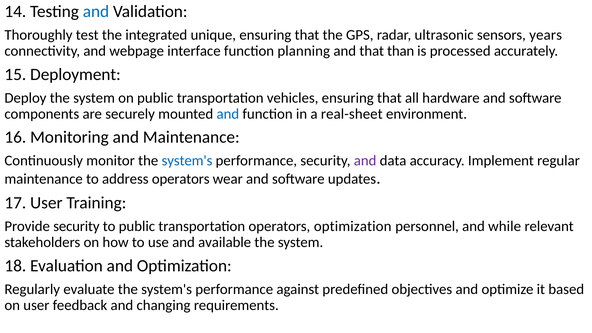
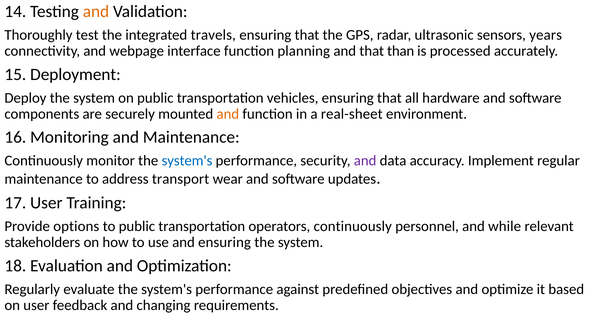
and colour: blue -> orange (96, 11)
unique: unique -> travels (213, 35)
and colour: blue -> orange (228, 114)
address operators: operators -> transport (181, 179)
Provide security: security -> options (76, 226)
operators optimization: optimization -> continuously (353, 226)
and available: available -> ensuring (225, 242)
